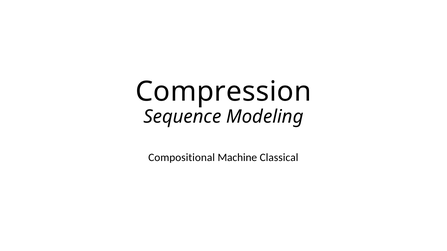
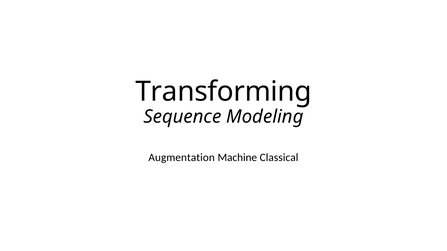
Compression: Compression -> Transforming (224, 92)
Compositional: Compositional -> Augmentation (182, 158)
